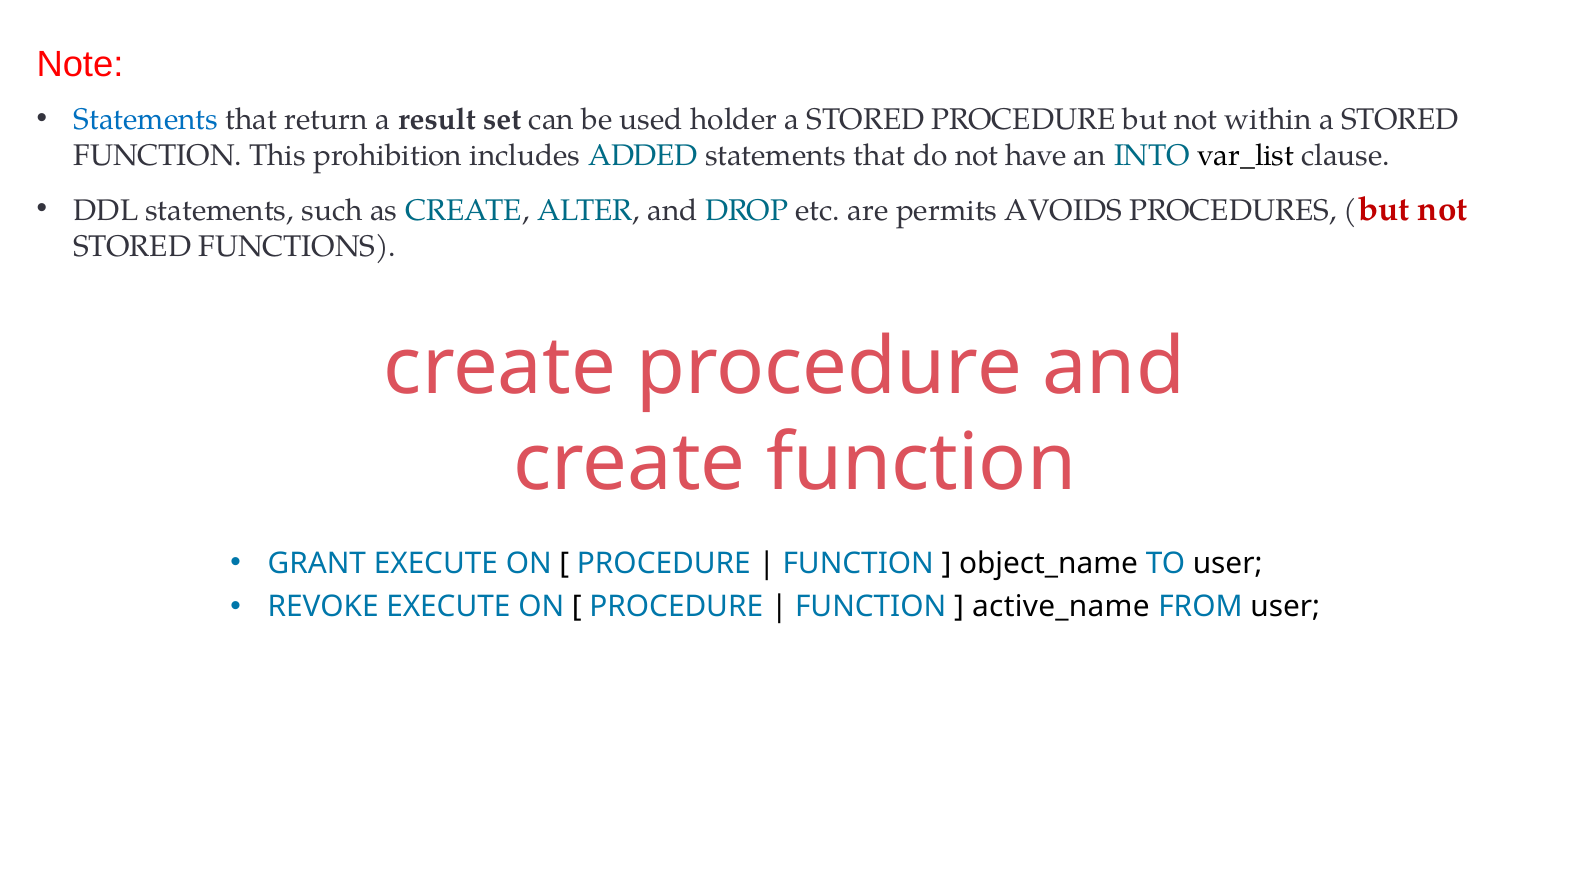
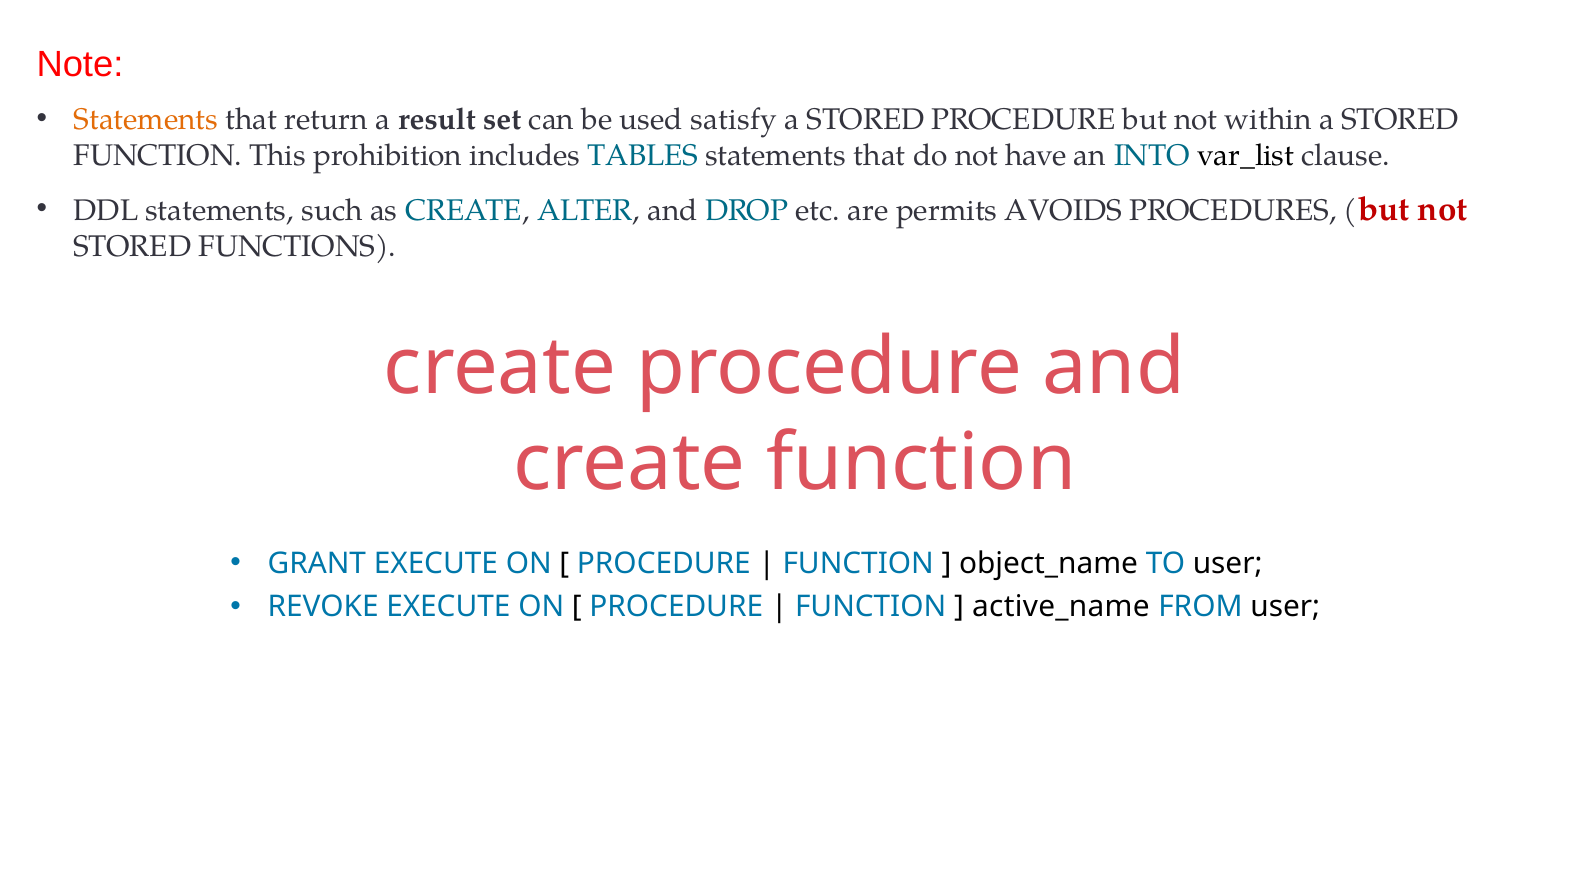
Statements colour: blue -> orange (146, 119)
holder: holder -> satisfy (734, 119)
ADDED: ADDED -> TABLES (643, 155)
